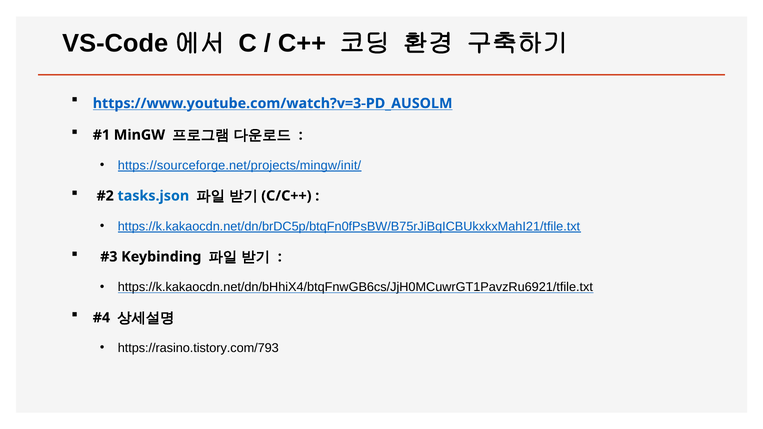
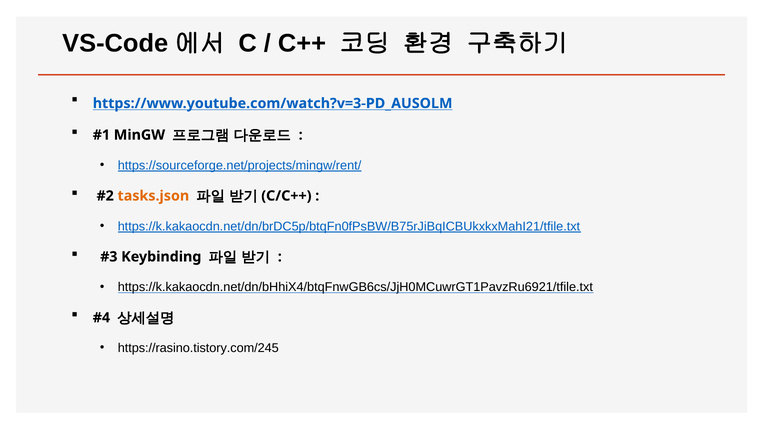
https://sourceforge.net/projects/mingw/init/: https://sourceforge.net/projects/mingw/init/ -> https://sourceforge.net/projects/mingw/rent/ (240, 166)
tasks.json colour: blue -> orange (153, 196)
https://rasino.tistory.com/793: https://rasino.tistory.com/793 -> https://rasino.tistory.com/245 (198, 348)
